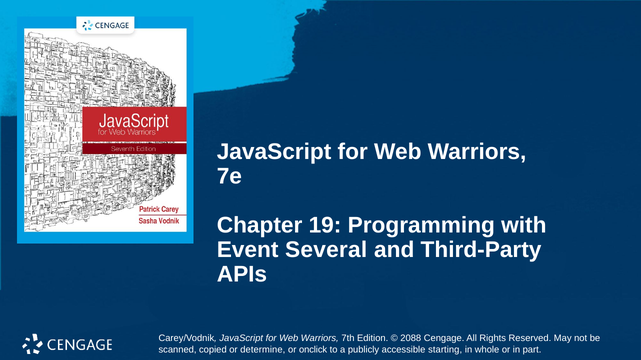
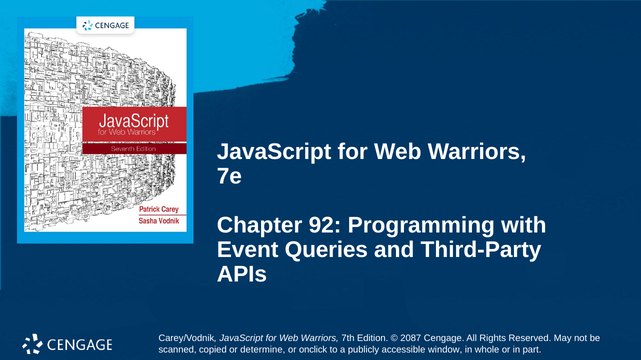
19: 19 -> 92 (325, 226)
Several: Several -> Queries (326, 250)
2088: 2088 -> 2087 (411, 339)
starting: starting -> window (445, 350)
